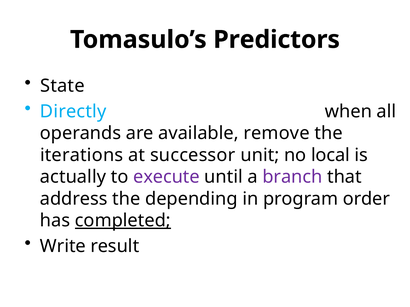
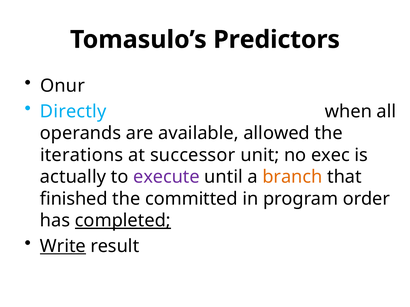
State: State -> Onur (62, 86)
remove: remove -> allowed (277, 133)
local: local -> exec (330, 155)
branch colour: purple -> orange (292, 177)
address: address -> finished (74, 199)
depending: depending -> committed (191, 199)
Write underline: none -> present (63, 246)
